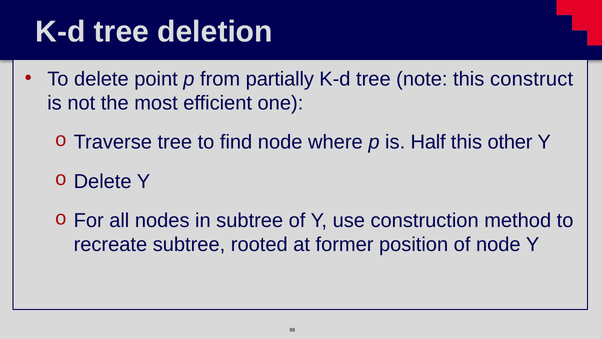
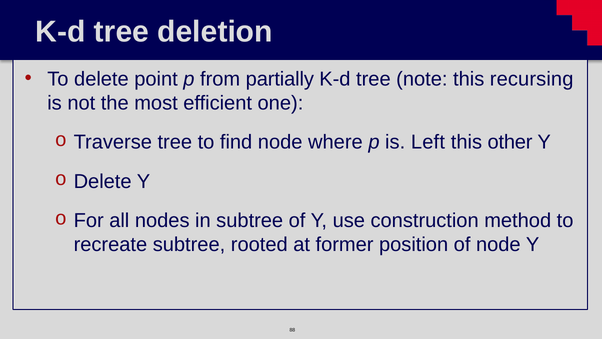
construct: construct -> recursing (532, 79)
Half: Half -> Left (428, 142)
